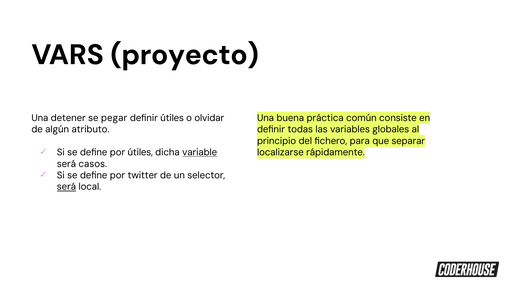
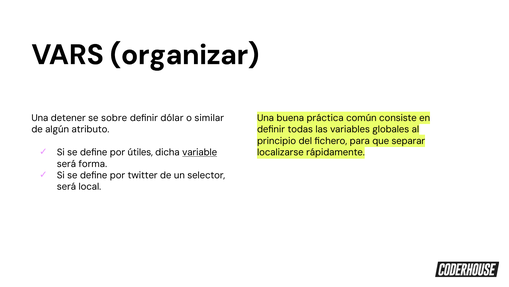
proyecto: proyecto -> organizar (185, 55)
pegar: pegar -> sobre (114, 118)
definir útiles: útiles -> dólar (172, 118)
olvidar: olvidar -> similar (209, 118)
casos: casos -> forma (93, 163)
será underline: present -> none (66, 186)
